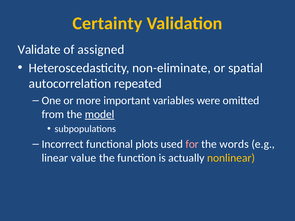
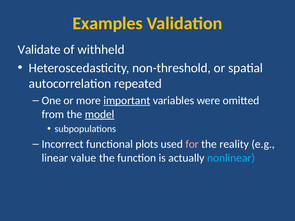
Certainty: Certainty -> Examples (108, 23)
assigned: assigned -> withheld (101, 50)
non-eliminate: non-eliminate -> non-threshold (172, 68)
important underline: none -> present (127, 101)
words: words -> reality (234, 144)
nonlinear colour: yellow -> light blue (231, 158)
